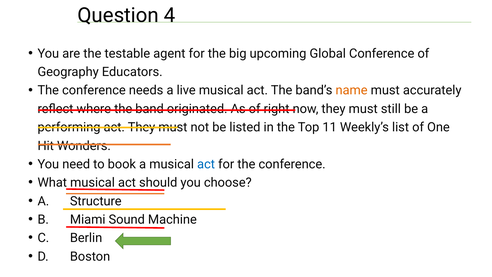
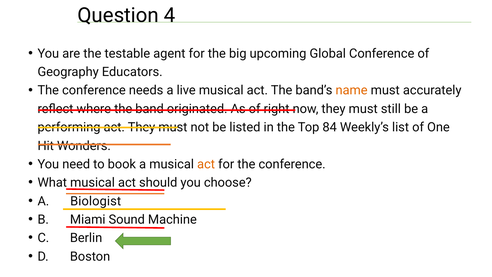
11: 11 -> 84 (330, 127)
act colour: blue -> orange (206, 164)
Structure: Structure -> Biologist (96, 201)
